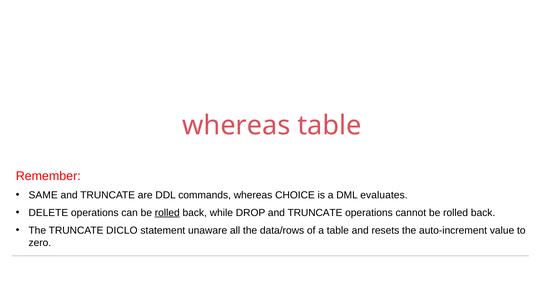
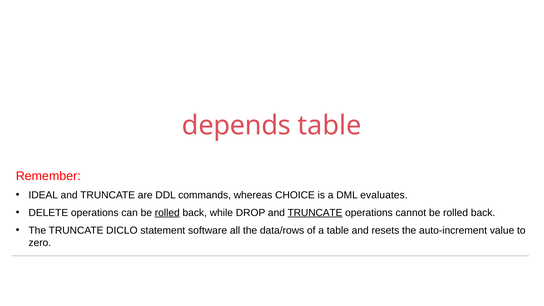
whereas: whereas -> depends (236, 126)
SAME: SAME -> IDEAL (43, 195)
TRUNCATE underline: none -> present (315, 213)
unaware: unaware -> software (208, 230)
